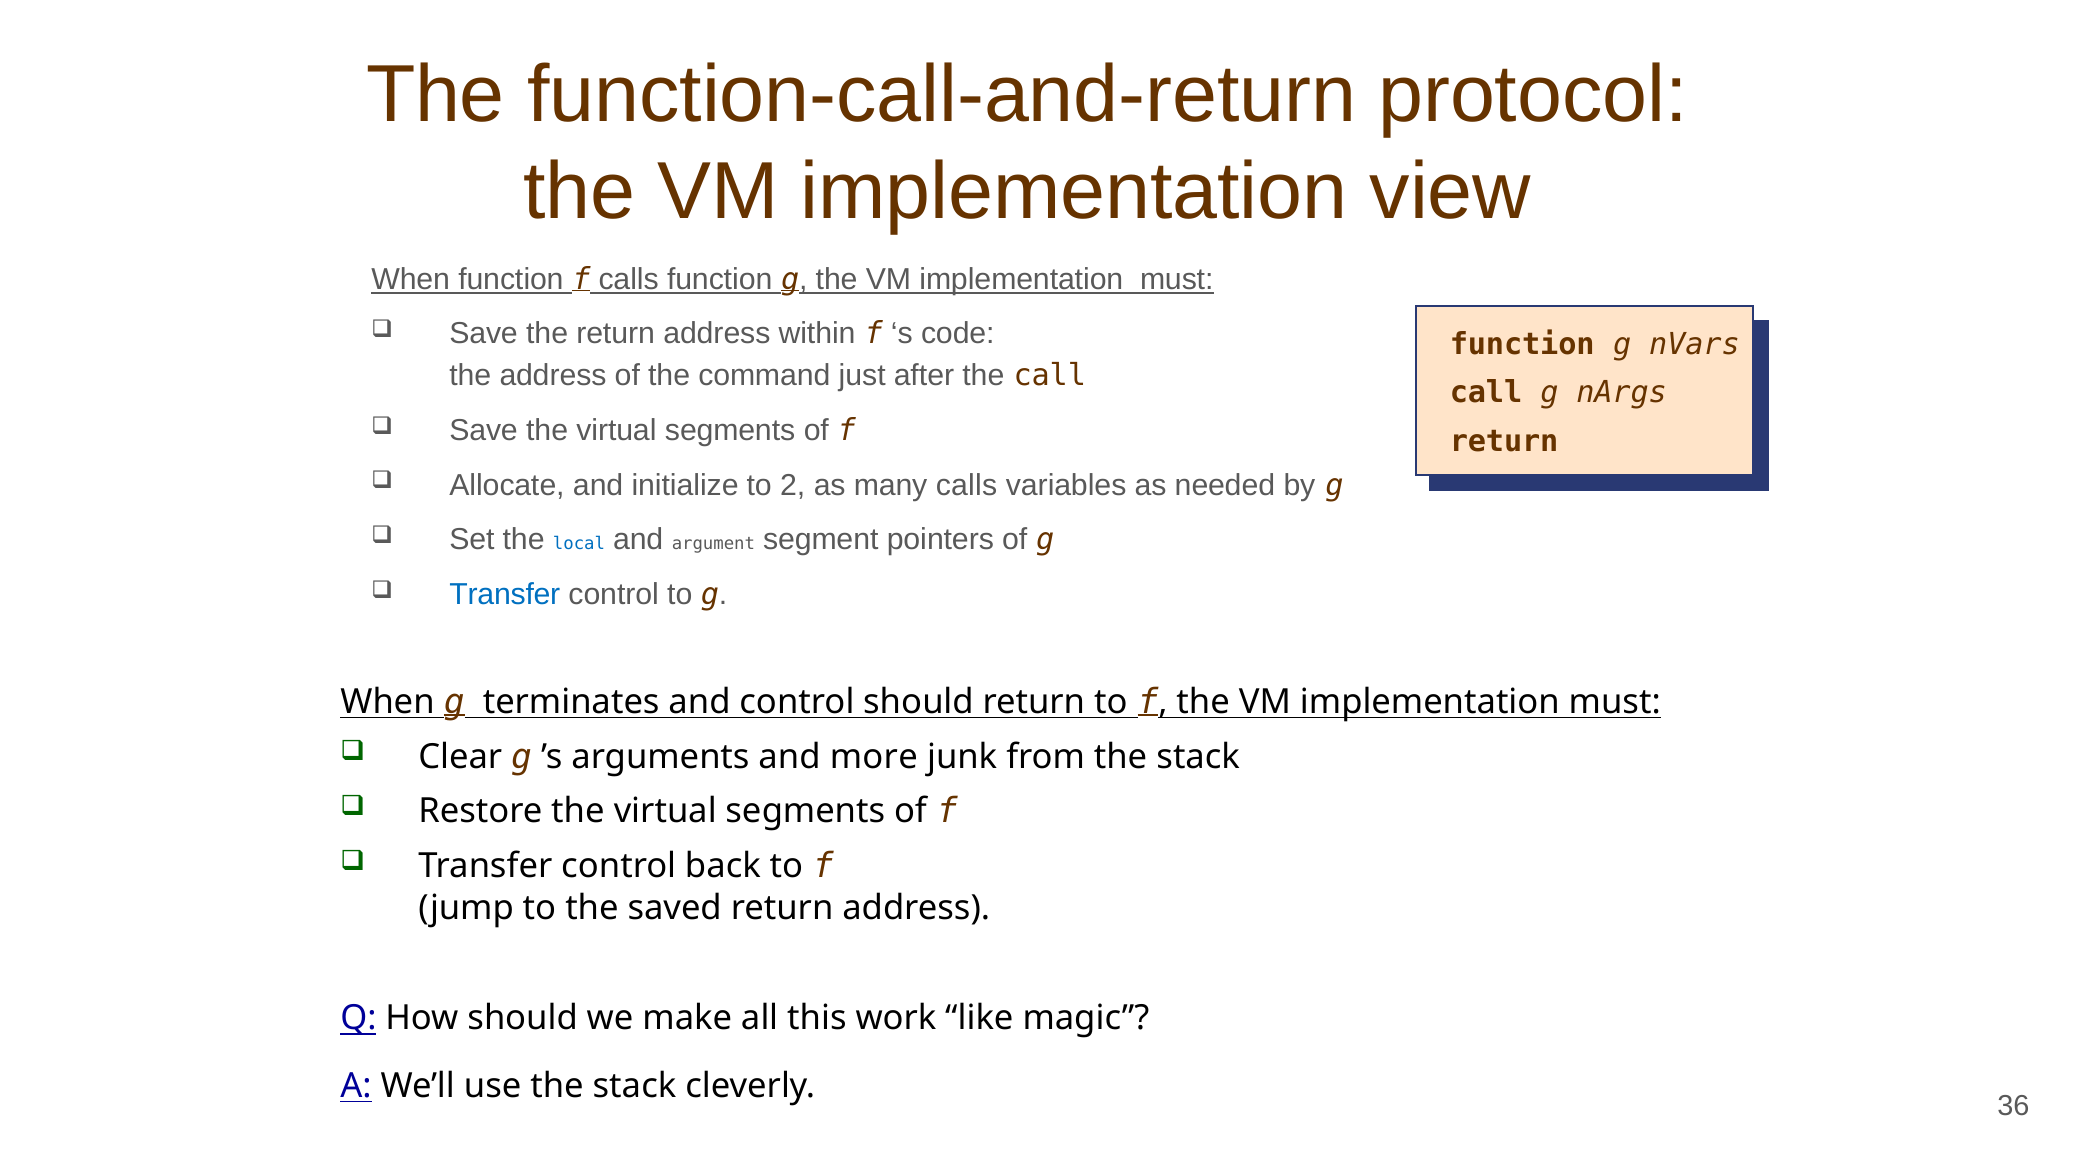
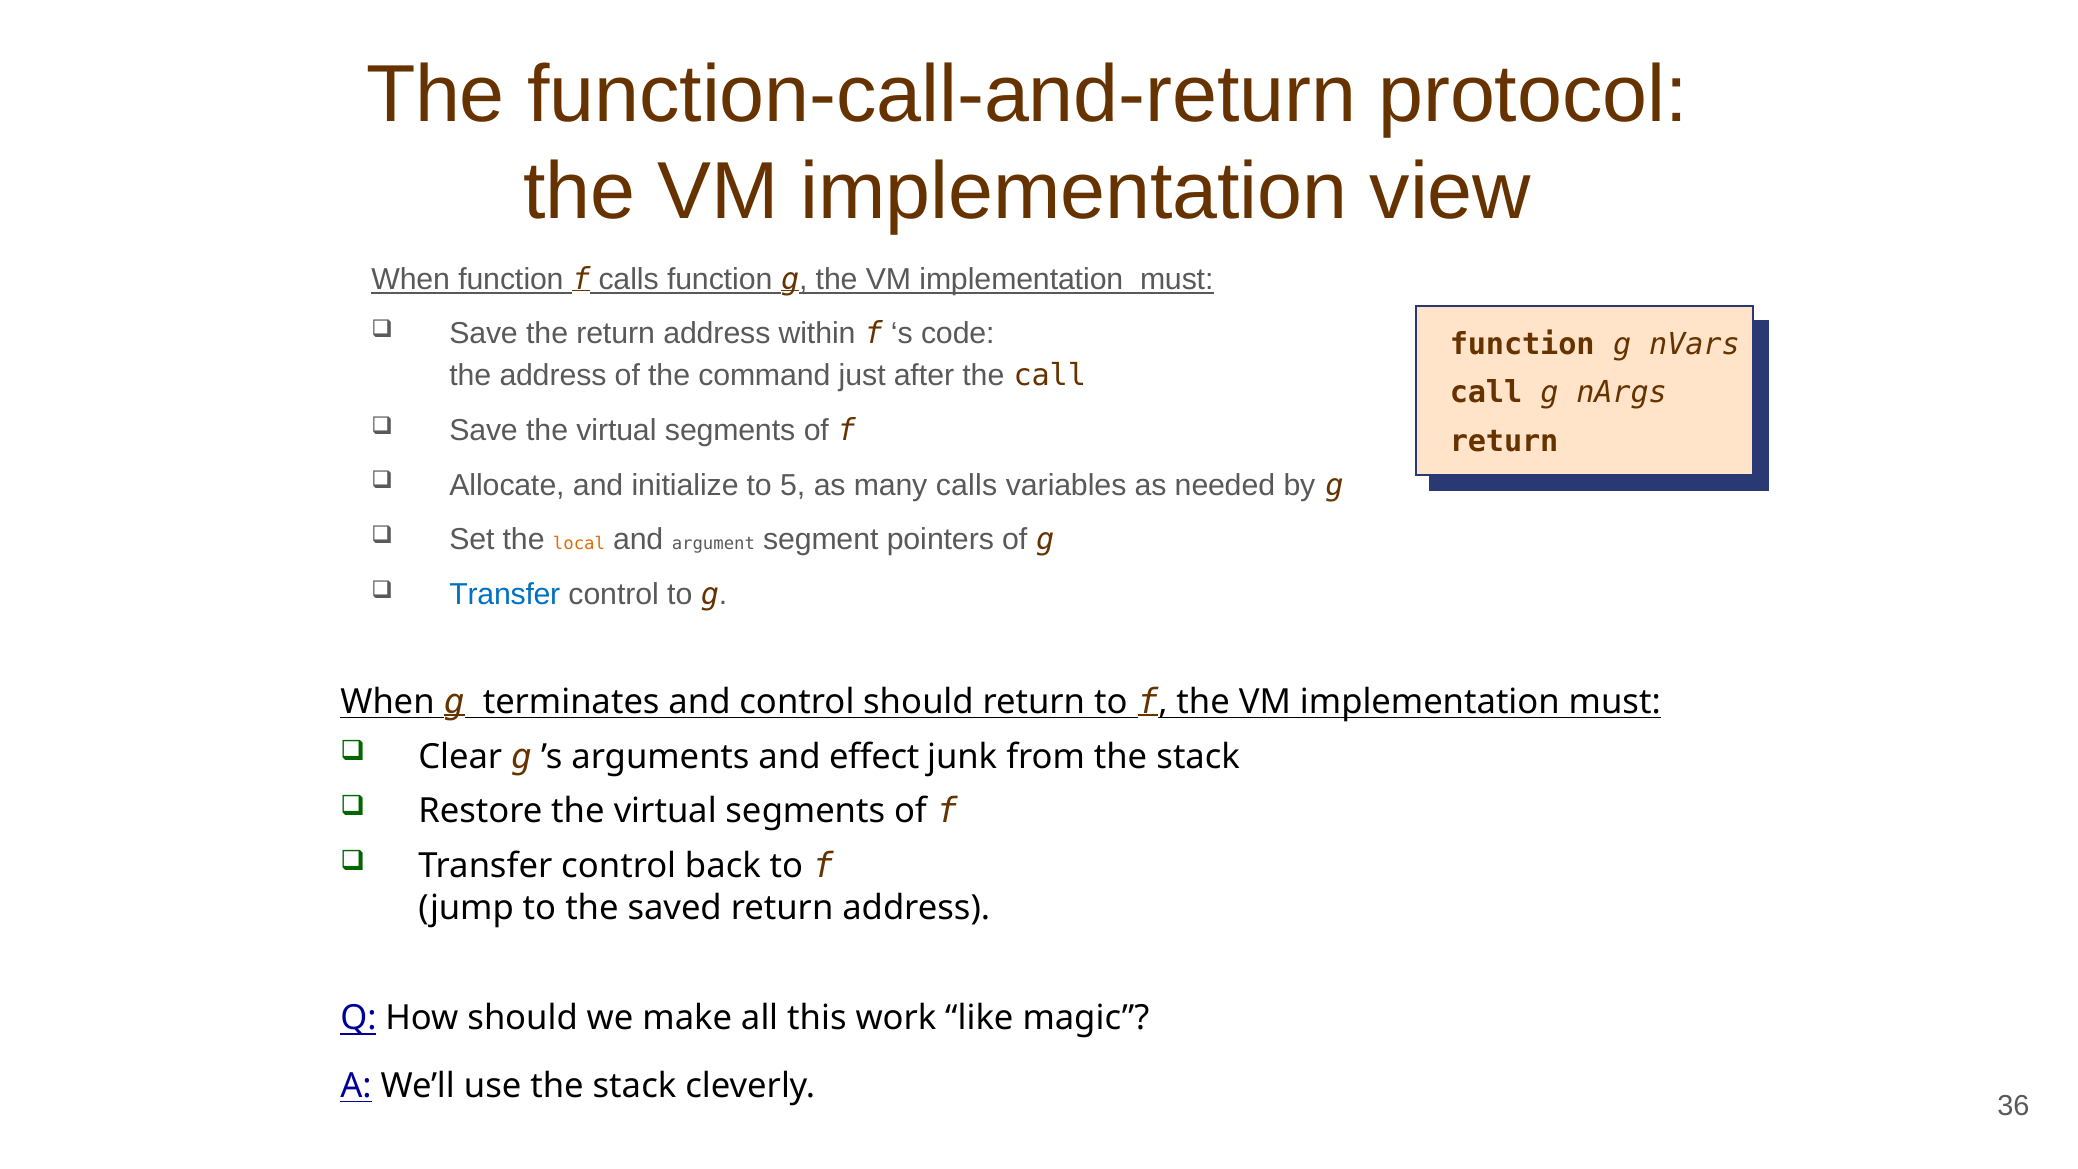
2: 2 -> 5 (793, 485)
local colour: blue -> orange (579, 544)
more: more -> effect (874, 757)
